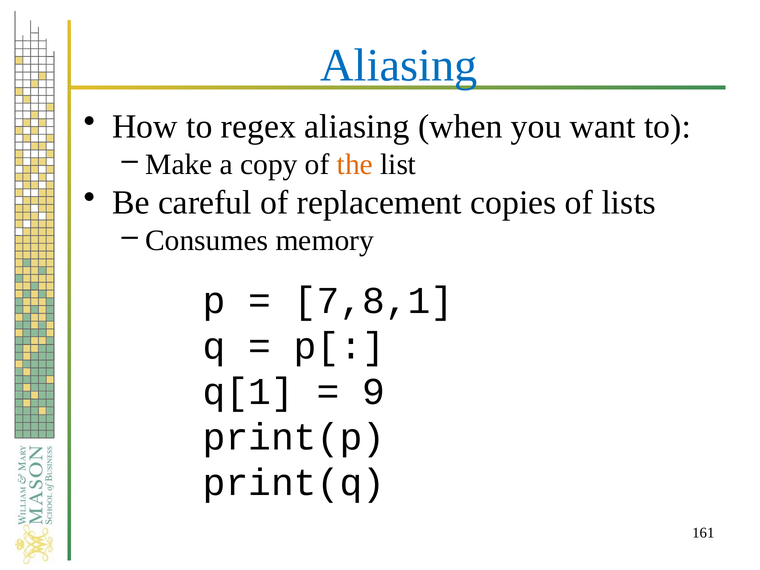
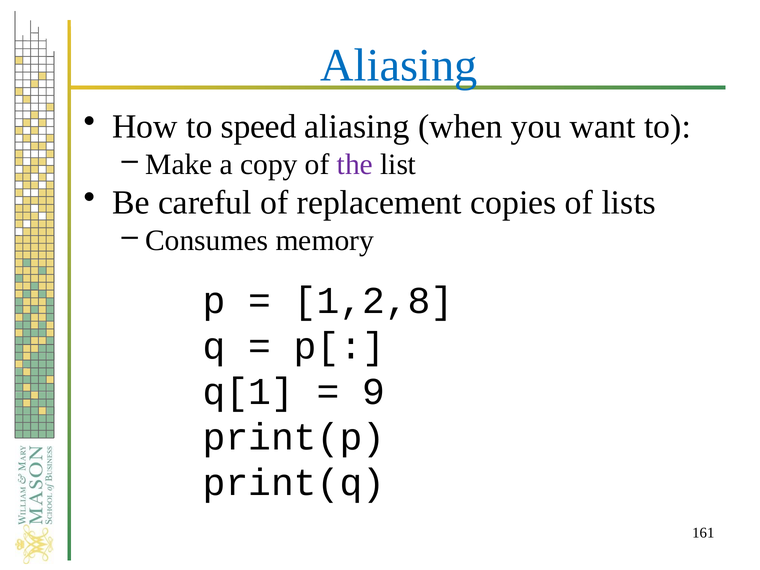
regex: regex -> speed (259, 127)
the colour: orange -> purple (355, 165)
7,8,1: 7,8,1 -> 1,2,8 (374, 300)
